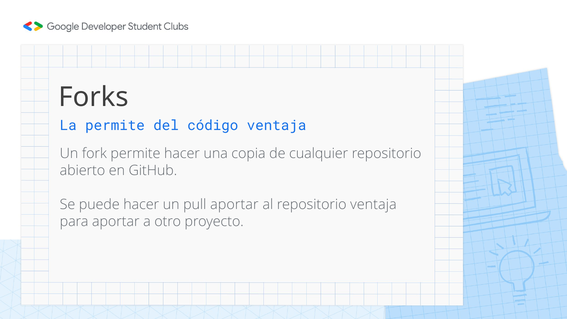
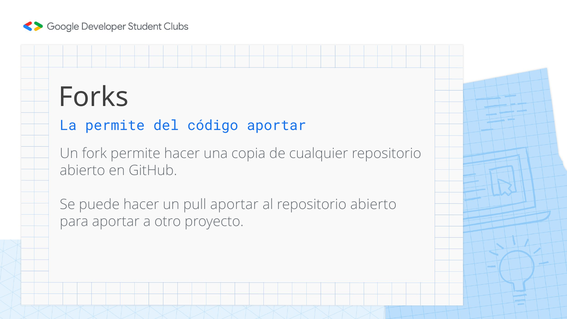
código ventaja: ventaja -> aportar (277, 125)
al repositorio ventaja: ventaja -> abierto (373, 205)
